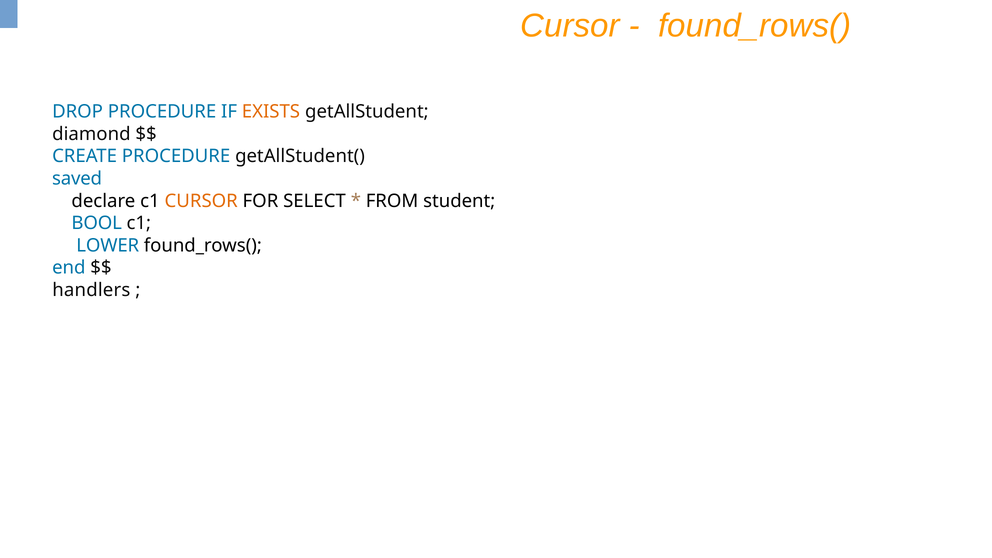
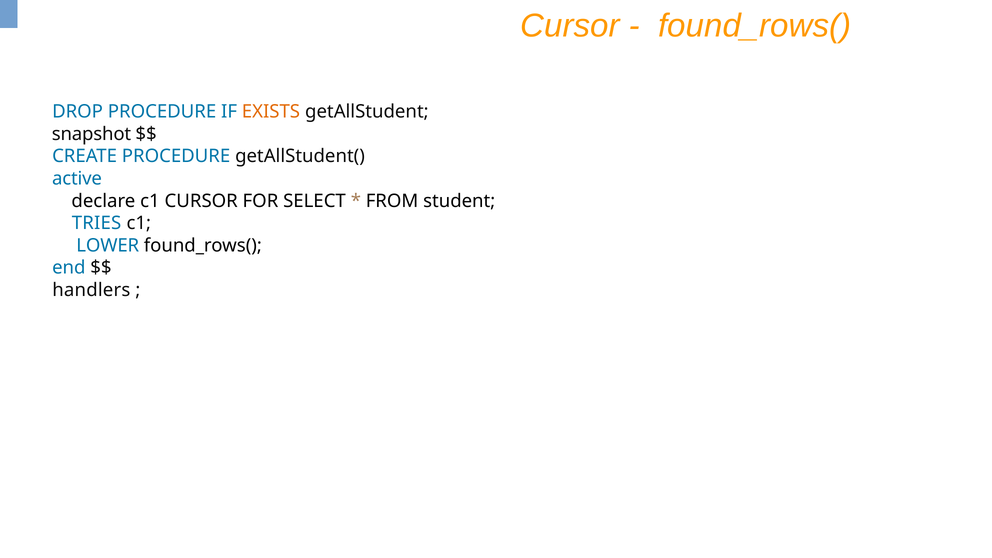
diamond: diamond -> snapshot (91, 134)
saved: saved -> active (77, 179)
CURSOR colour: orange -> black (201, 201)
BOOL: BOOL -> TRIES (97, 223)
